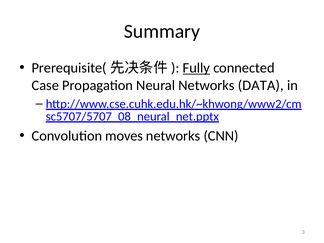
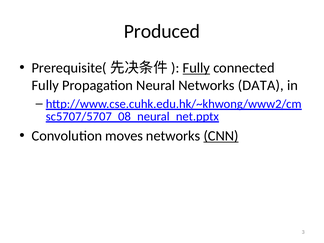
Summary: Summary -> Produced (162, 31)
Case: Case -> Fully (45, 85)
CNN underline: none -> present (221, 136)
